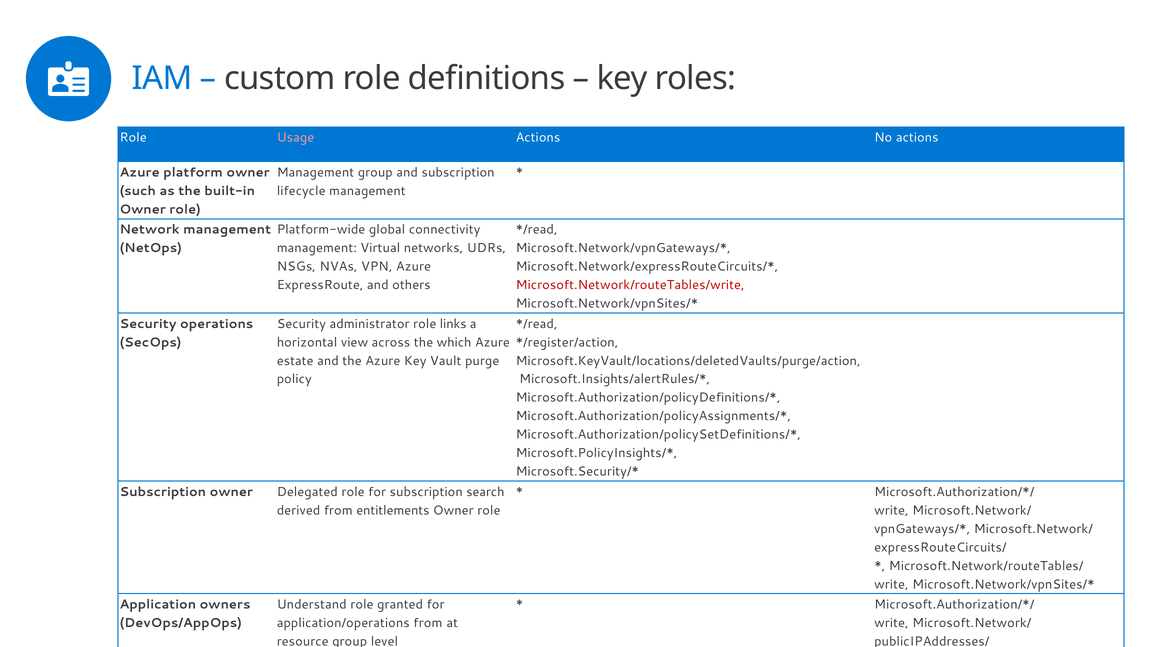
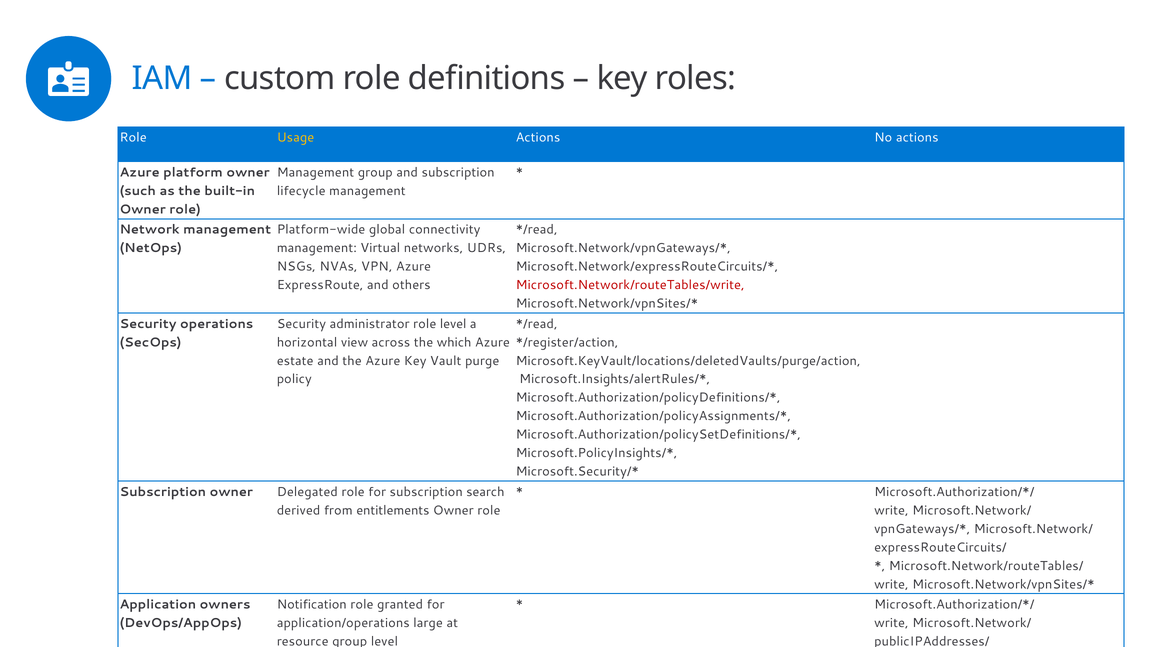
Usage colour: pink -> yellow (296, 138)
role links: links -> level (453, 324)
Understand: Understand -> Notification (312, 604)
application/operations from: from -> large (428, 623)
